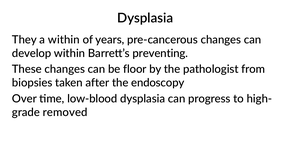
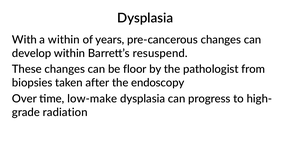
They: They -> With (24, 40)
preventing: preventing -> resuspend (160, 53)
low-blood: low-blood -> low-make (92, 98)
removed: removed -> radiation (65, 112)
